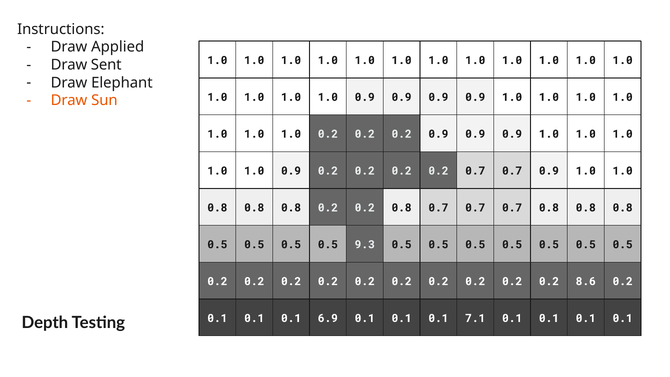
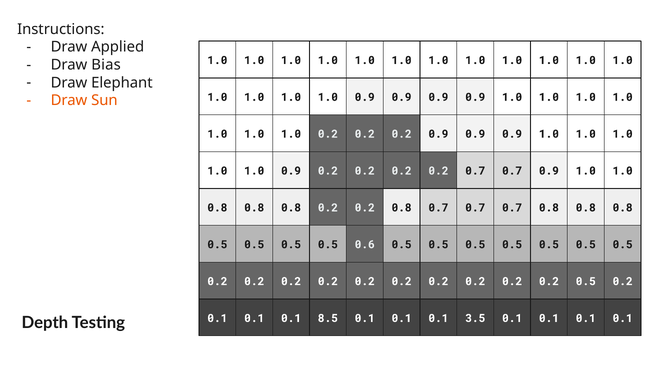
Sent: Sent -> Bias (106, 65)
9.3: 9.3 -> 0.6 (365, 244)
8.6: 8.6 -> 0.5 (586, 281)
6.9: 6.9 -> 8.5 (328, 318)
7.1: 7.1 -> 3.5 (475, 318)
